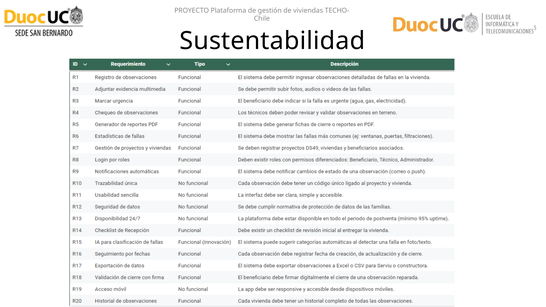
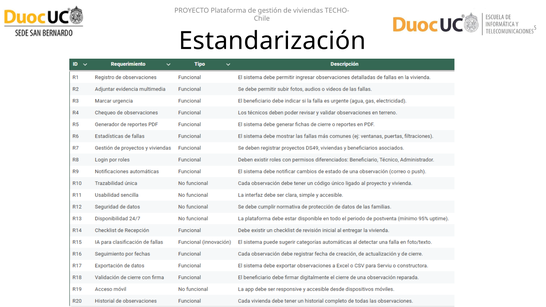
Sustentabilidad: Sustentabilidad -> Estandarización (272, 41)
